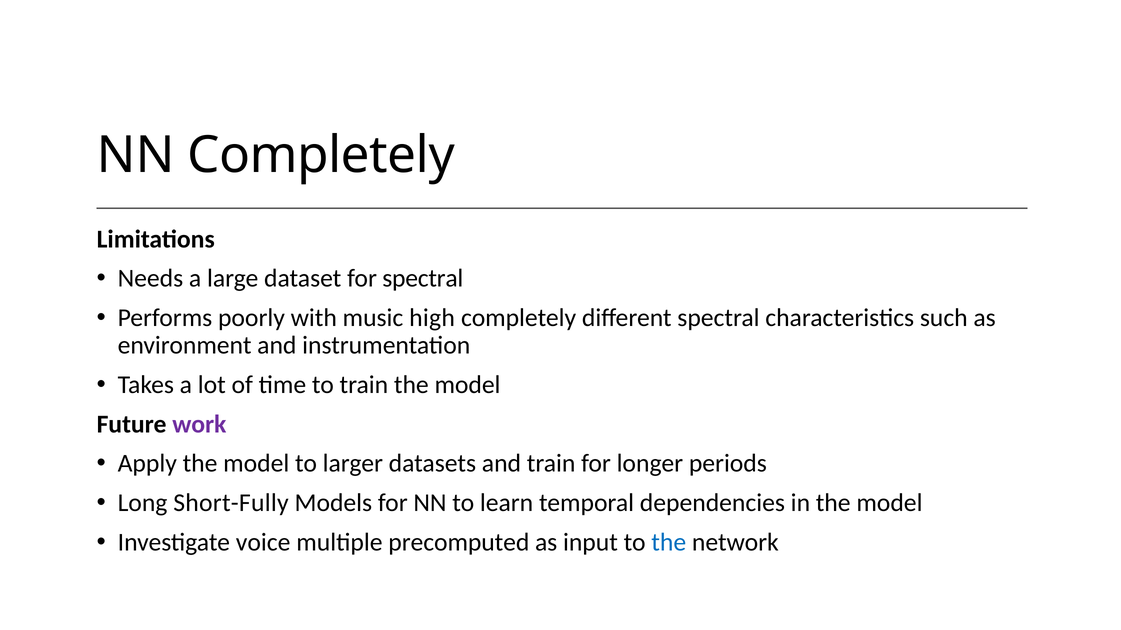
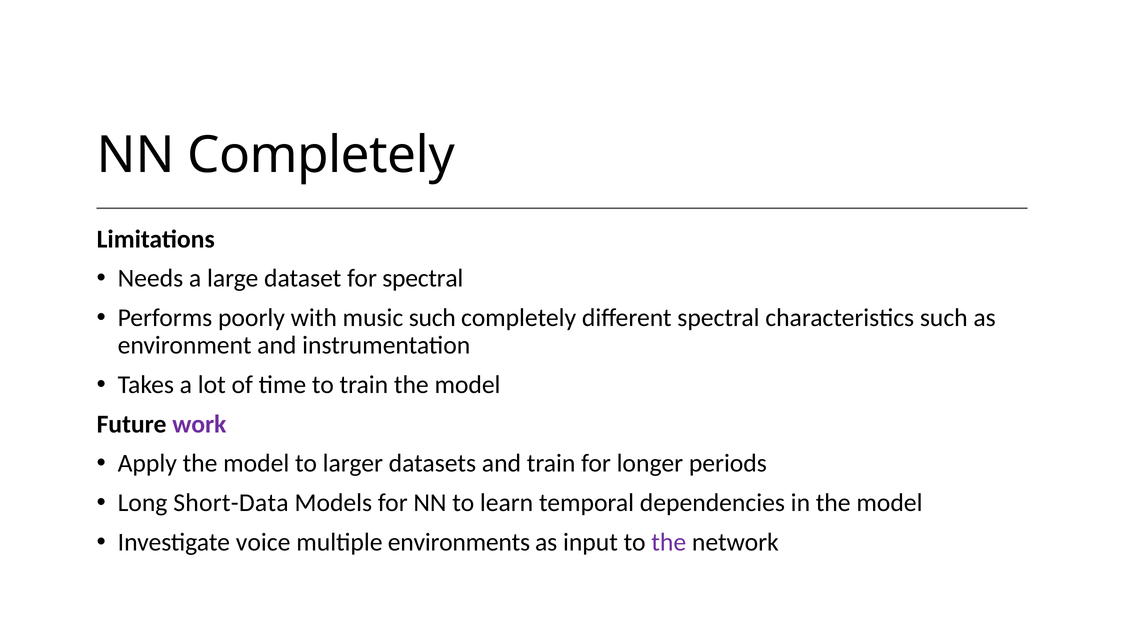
music high: high -> such (432, 318)
Short-Fully: Short-Fully -> Short-Data (231, 503)
precomputed: precomputed -> environments (459, 543)
the colour: blue -> purple (669, 543)
